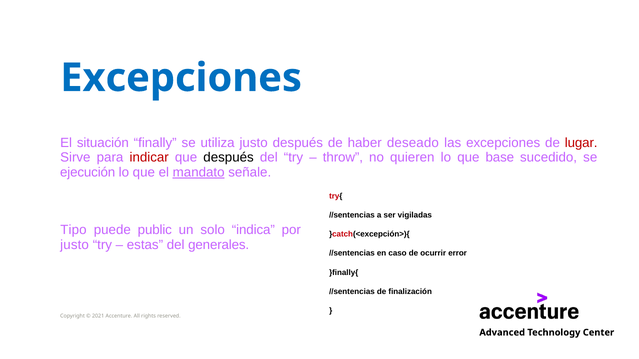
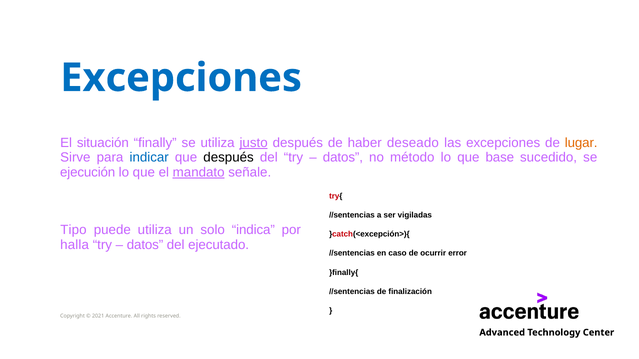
justo underline: none -> present (254, 143)
lugar colour: red -> orange (581, 143)
indicar colour: red -> blue (149, 158)
throw: throw -> datos (343, 158)
quieren: quieren -> método (412, 158)
puede public: public -> utiliza (155, 230)
justo: justo -> halla (75, 245)
estas: estas -> datos (145, 245)
generales: generales -> ejecutado (219, 245)
